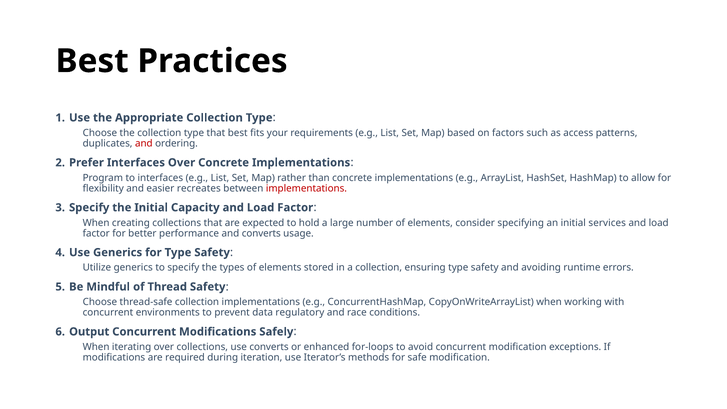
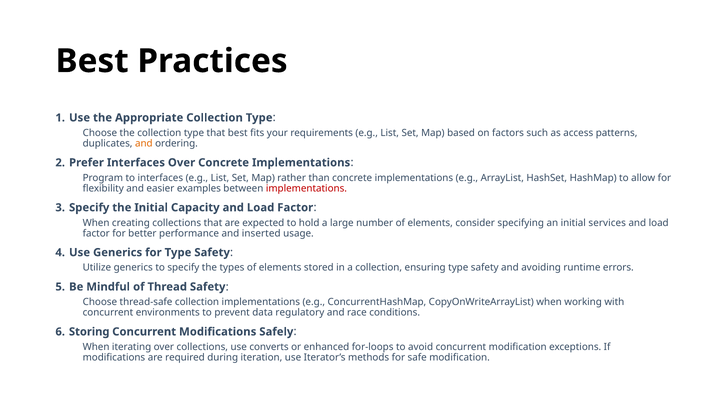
and colour: red -> orange (144, 144)
recreates: recreates -> examples (199, 188)
and converts: converts -> inserted (261, 233)
Output: Output -> Storing (89, 332)
